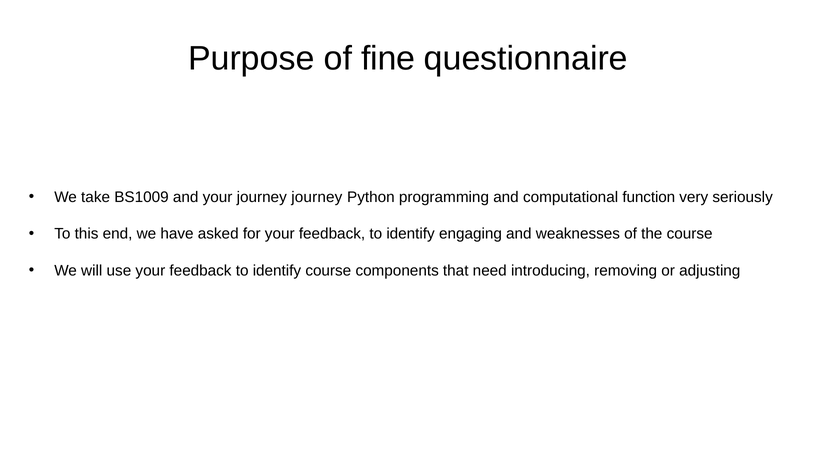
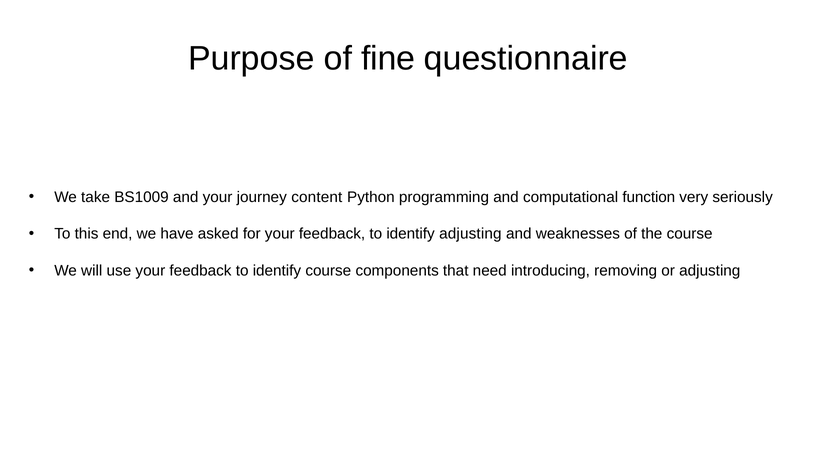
journey journey: journey -> content (317, 197)
identify engaging: engaging -> adjusting (470, 234)
